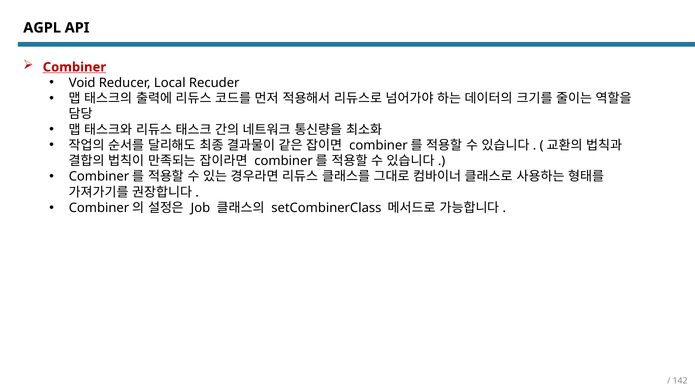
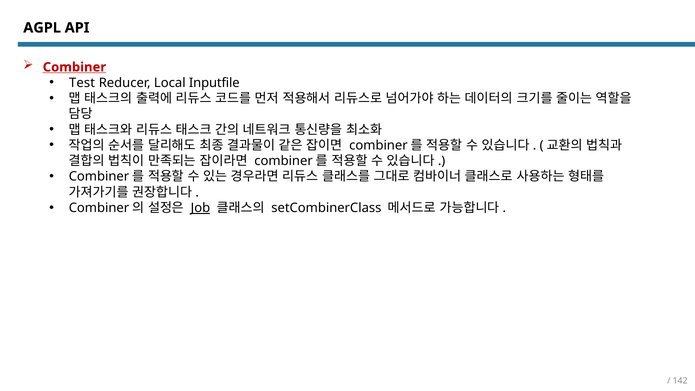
Void: Void -> Test (82, 83)
Recuder: Recuder -> Inputfile (214, 83)
Job underline: none -> present (200, 208)
